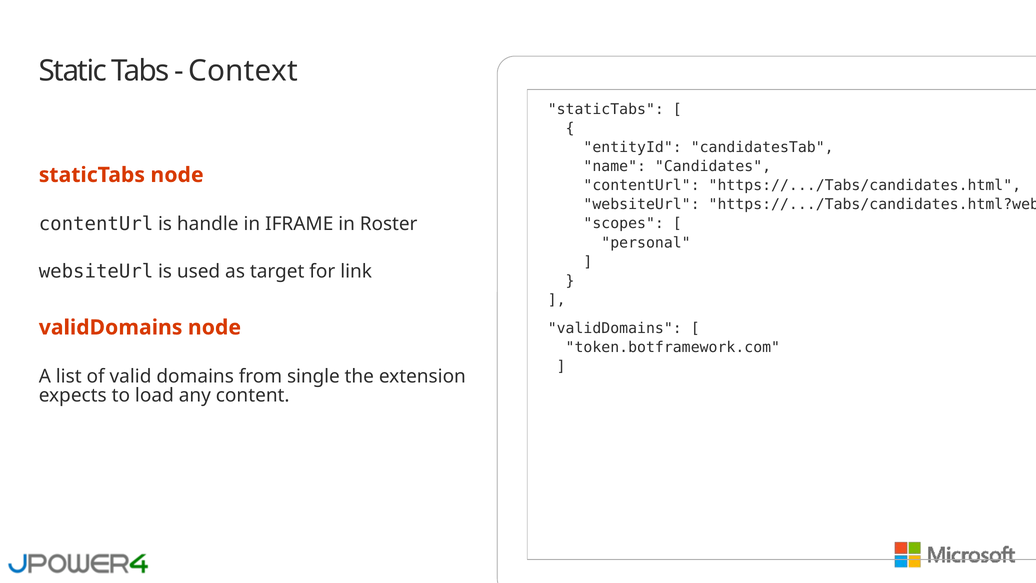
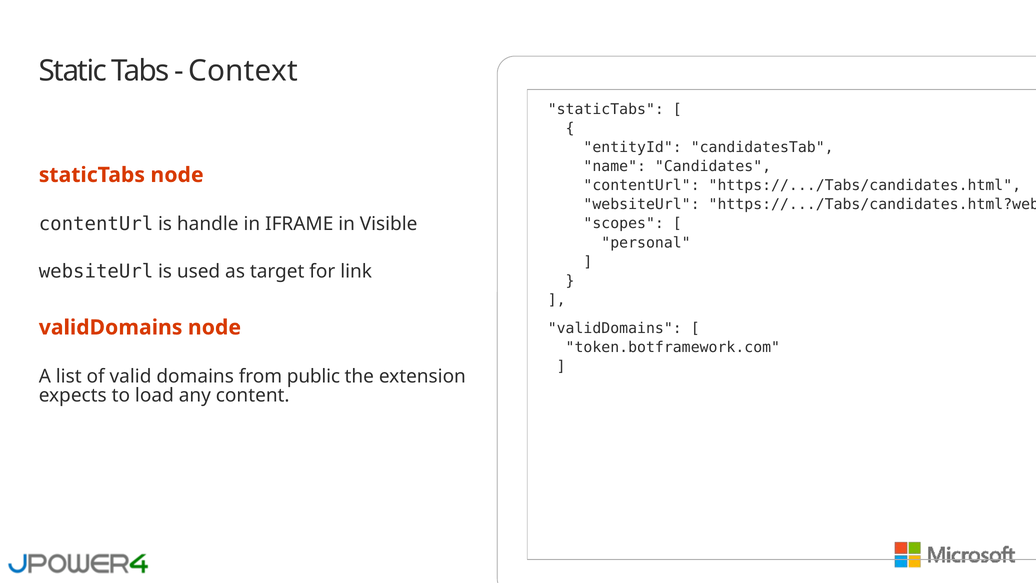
Roster: Roster -> Visible (389, 224)
single: single -> public (313, 376)
